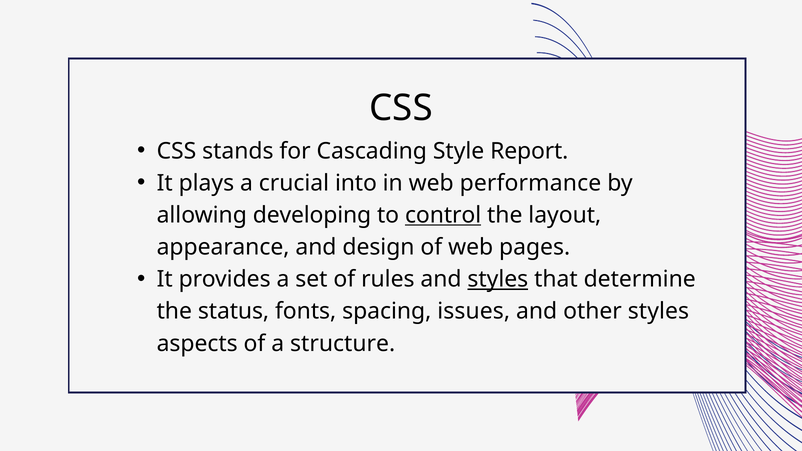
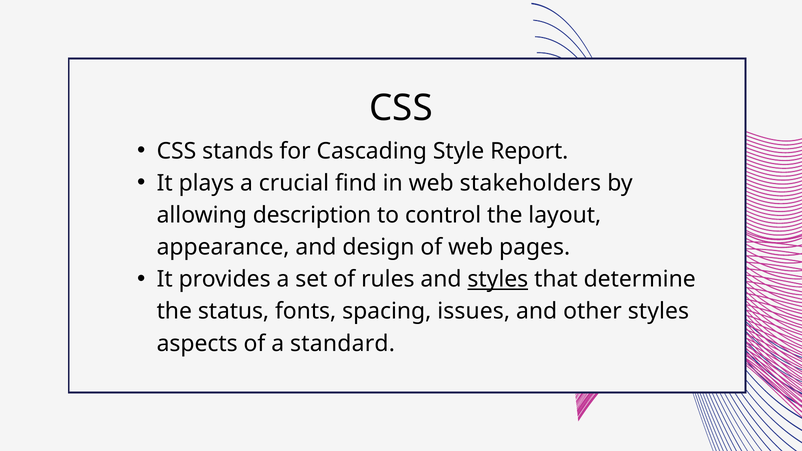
into: into -> find (356, 183)
performance: performance -> stakeholders (530, 183)
developing: developing -> description (312, 215)
control underline: present -> none (443, 215)
structure: structure -> standard (343, 344)
